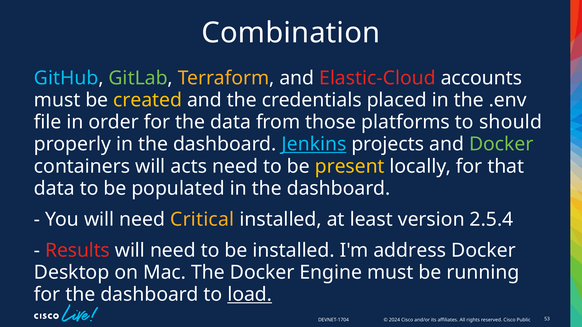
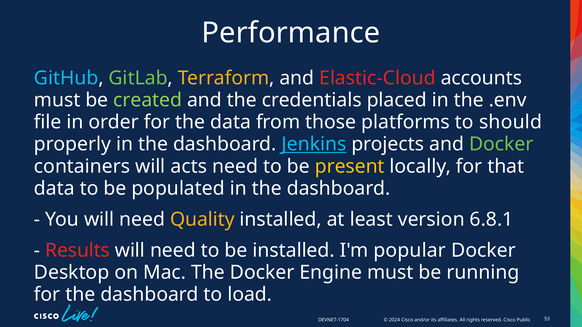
Combination: Combination -> Performance (291, 33)
created colour: yellow -> light green (148, 100)
Critical: Critical -> Quality (202, 220)
2.5.4: 2.5.4 -> 6.8.1 (491, 220)
address: address -> popular (410, 251)
load underline: present -> none (250, 295)
